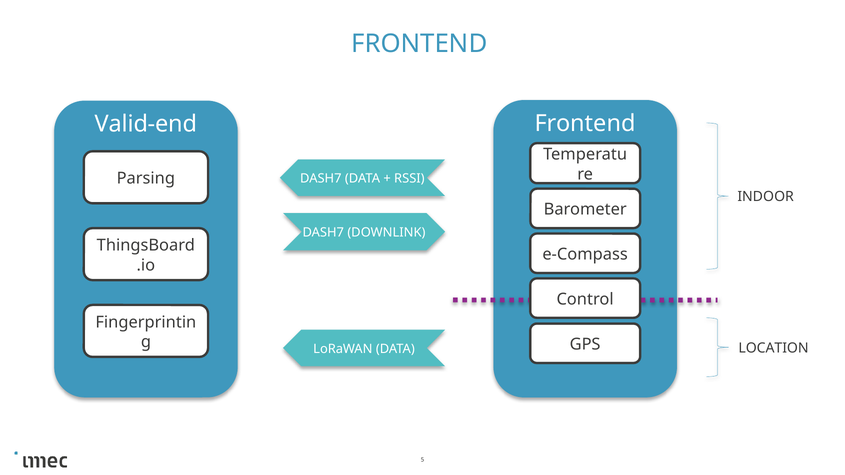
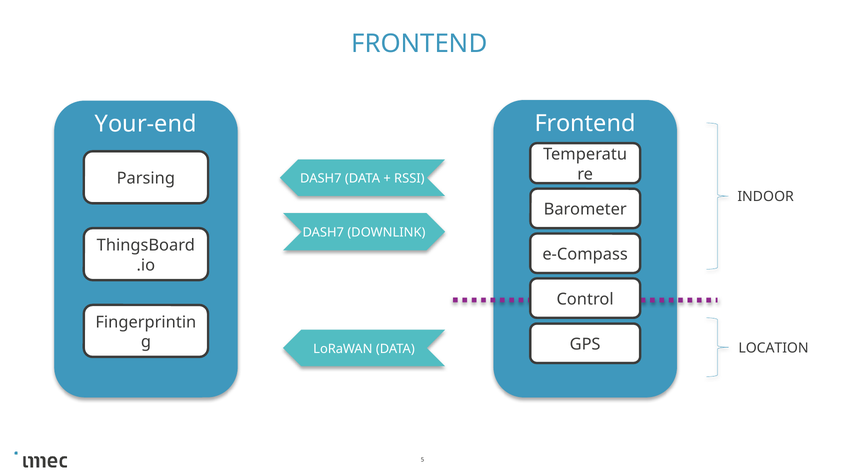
Valid-end: Valid-end -> Your-end (146, 124)
